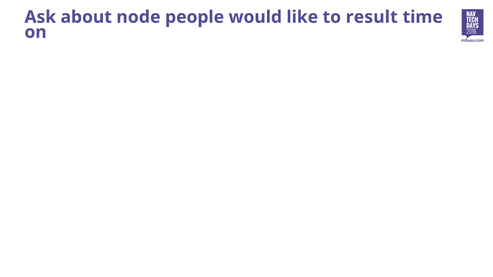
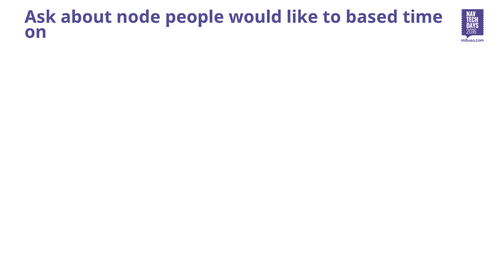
result: result -> based (372, 17)
